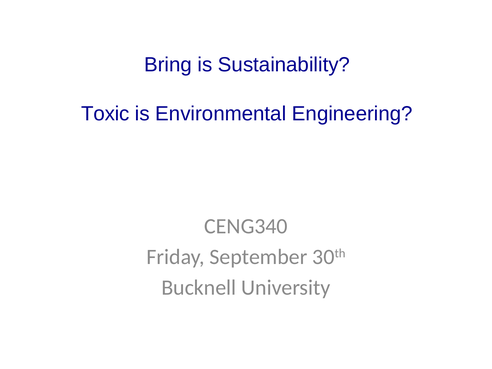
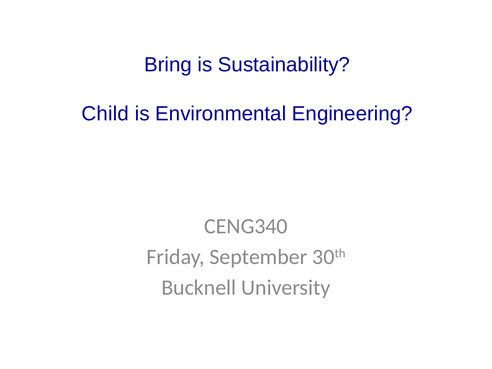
Toxic: Toxic -> Child (105, 114)
